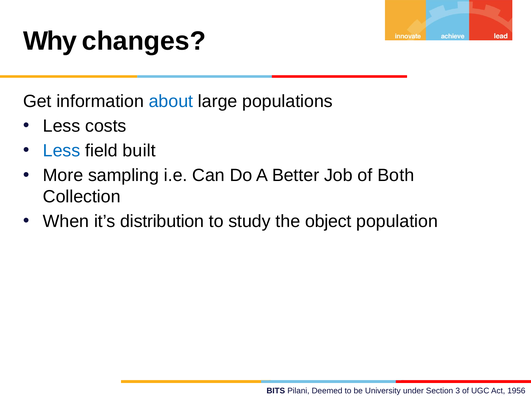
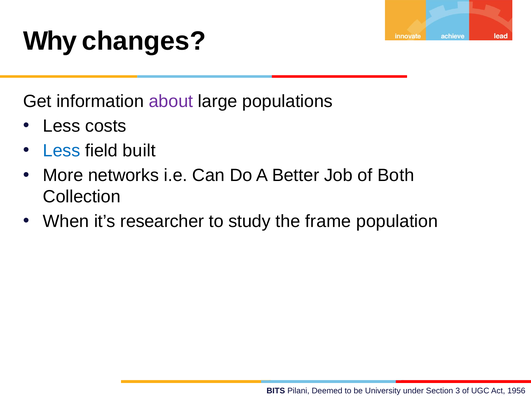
about colour: blue -> purple (171, 101)
sampling: sampling -> networks (124, 176)
distribution: distribution -> researcher (162, 222)
object: object -> frame (328, 222)
